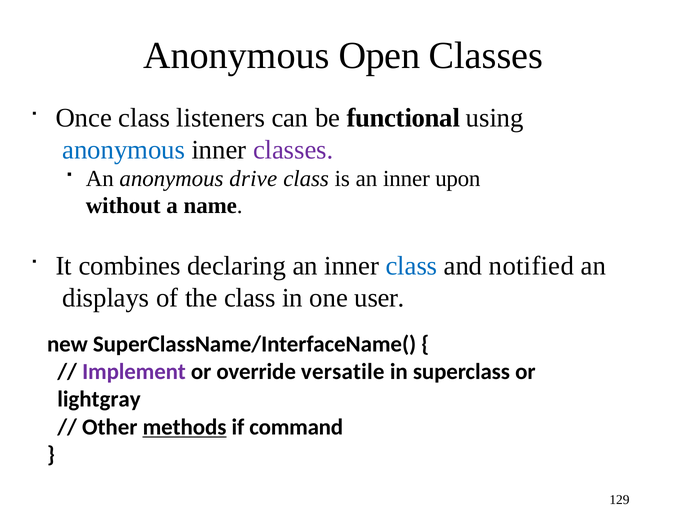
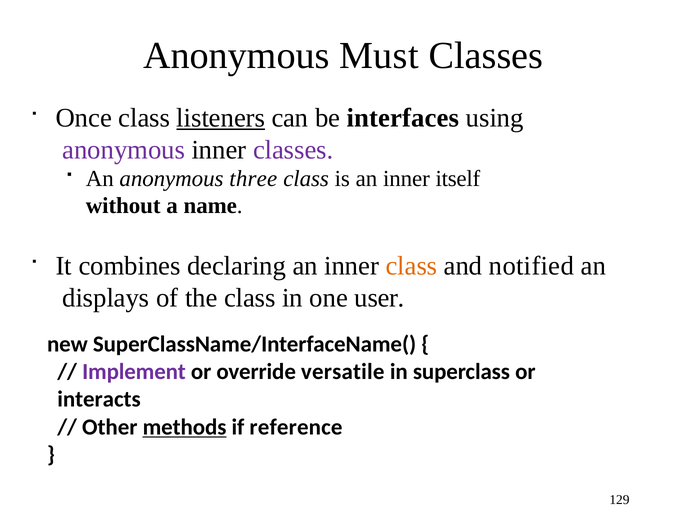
Open: Open -> Must (379, 55)
listeners underline: none -> present (221, 118)
functional: functional -> interfaces (403, 118)
anonymous colour: blue -> purple (124, 150)
drive: drive -> three (253, 179)
upon: upon -> itself (458, 179)
class colour: blue -> orange (411, 266)
lightgray: lightgray -> interacts (99, 399)
command: command -> reference (296, 427)
